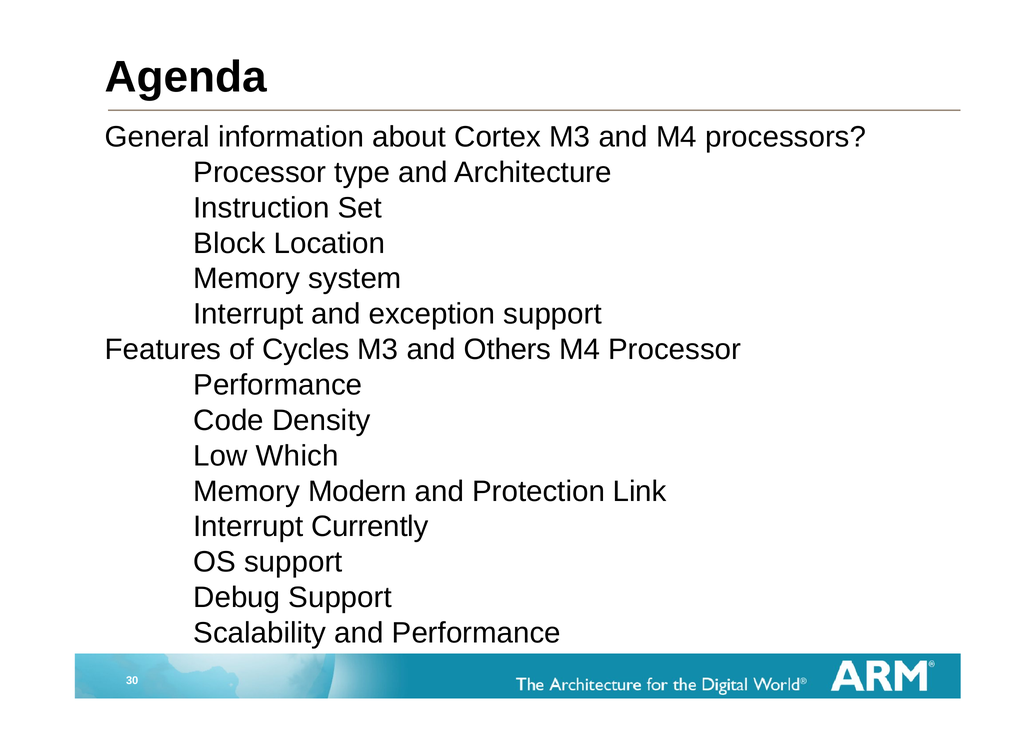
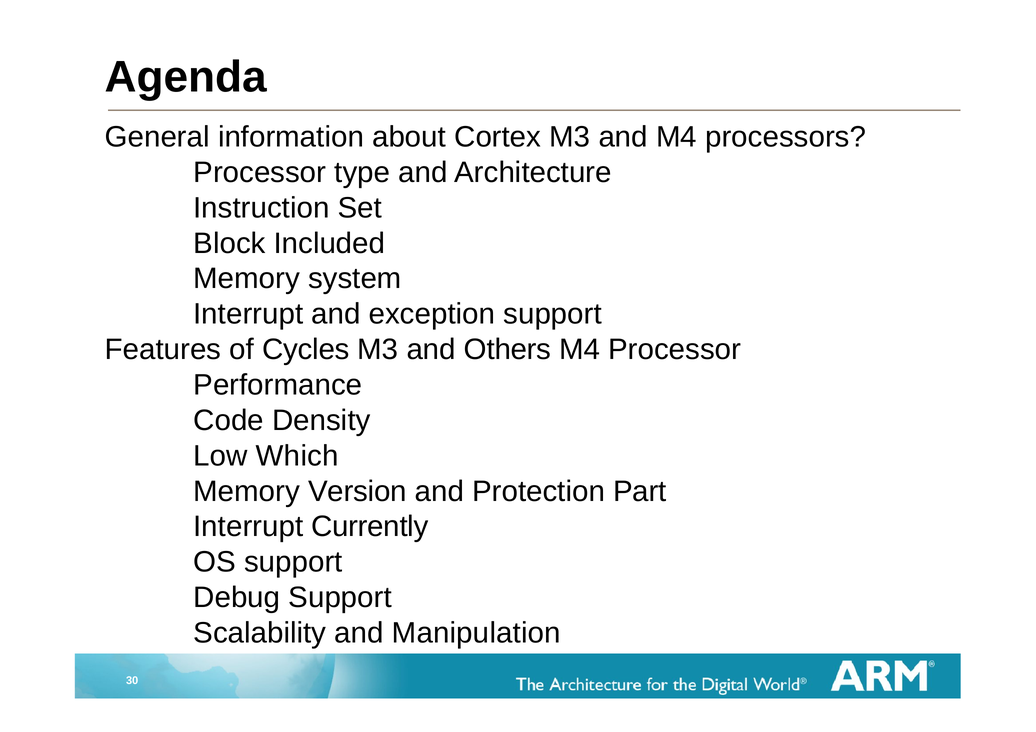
Location: Location -> Included (329, 243)
Modern: Modern -> Version (357, 491)
Link: Link -> Part (640, 491)
and Performance: Performance -> Manipulation (476, 633)
